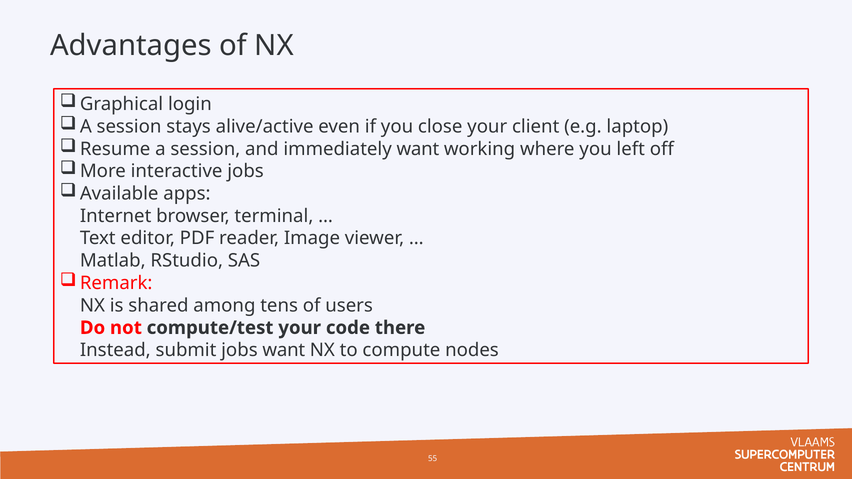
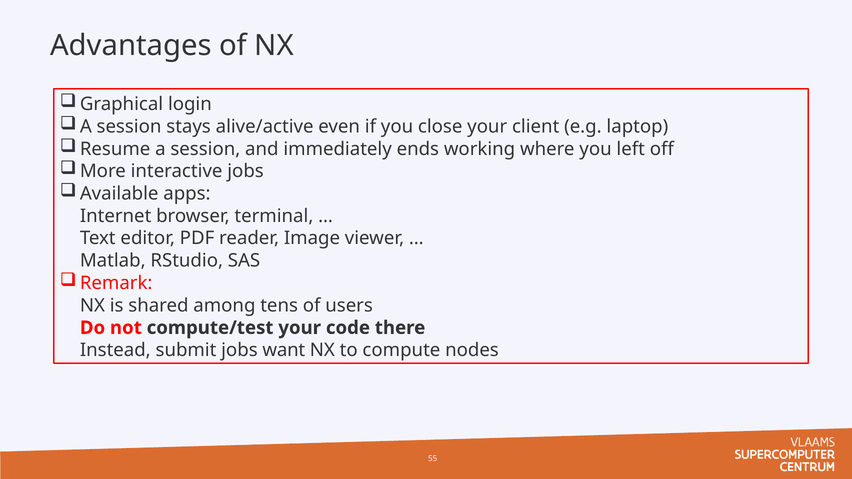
immediately want: want -> ends (418, 149)
